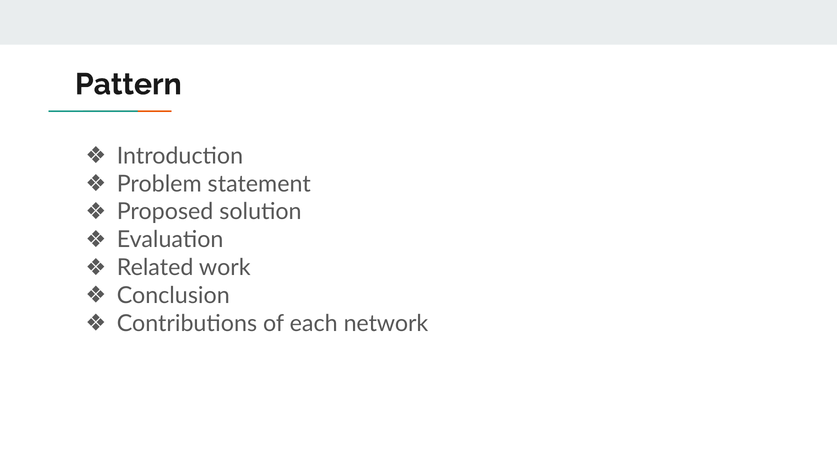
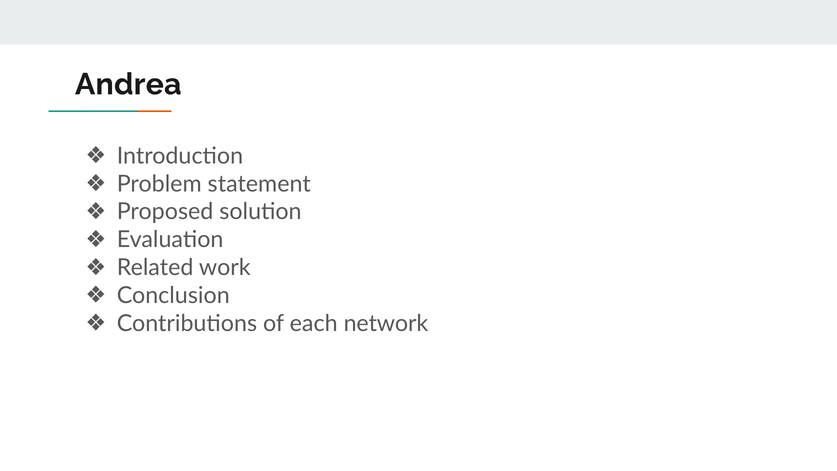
Pattern: Pattern -> Andrea (128, 84)
